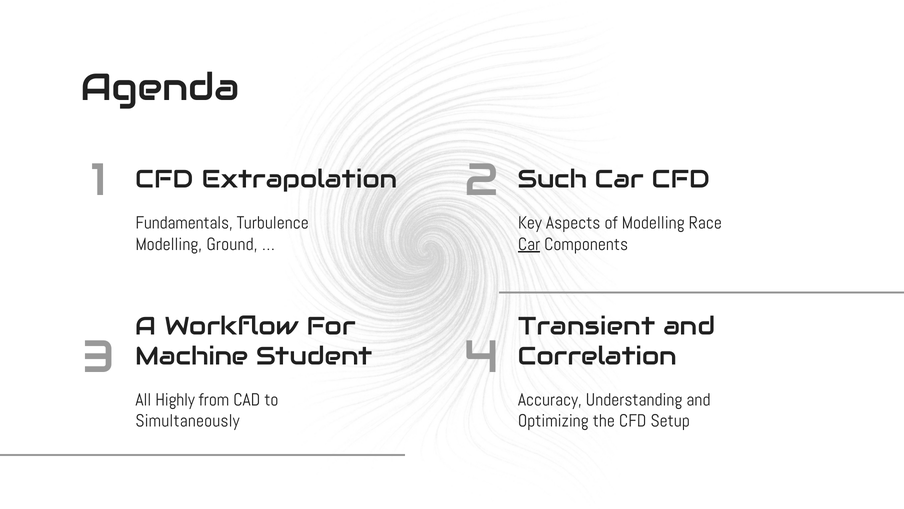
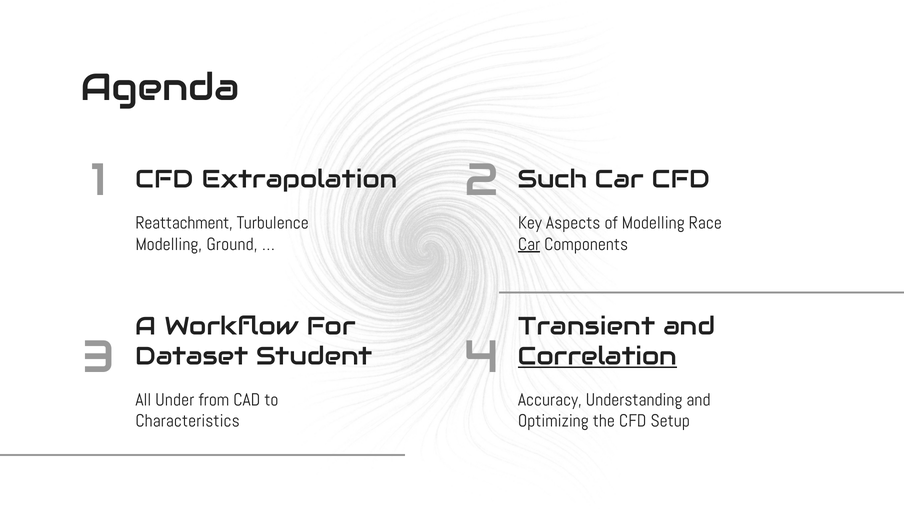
Fundamentals: Fundamentals -> Reattachment (184, 223)
Machine: Machine -> Dataset (192, 356)
Correlation underline: none -> present (597, 356)
Highly: Highly -> Under (175, 400)
Simultaneously: Simultaneously -> Characteristics (188, 421)
